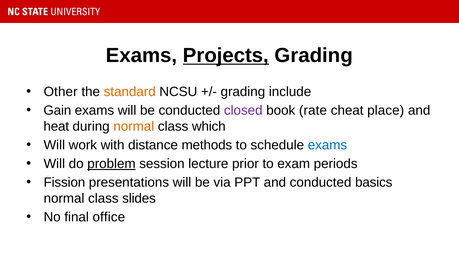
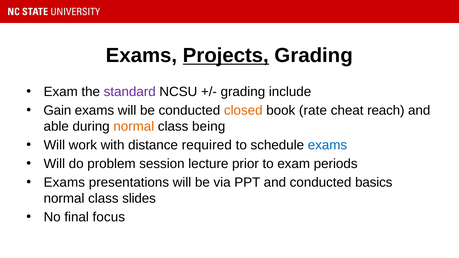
Other: Other -> Exam (61, 92)
standard colour: orange -> purple (130, 92)
closed colour: purple -> orange (243, 110)
place: place -> reach (386, 110)
heat: heat -> able (56, 126)
which: which -> being (209, 126)
methods: methods -> required (207, 145)
problem underline: present -> none (111, 164)
Fission: Fission -> Exams (64, 183)
office: office -> focus (109, 217)
